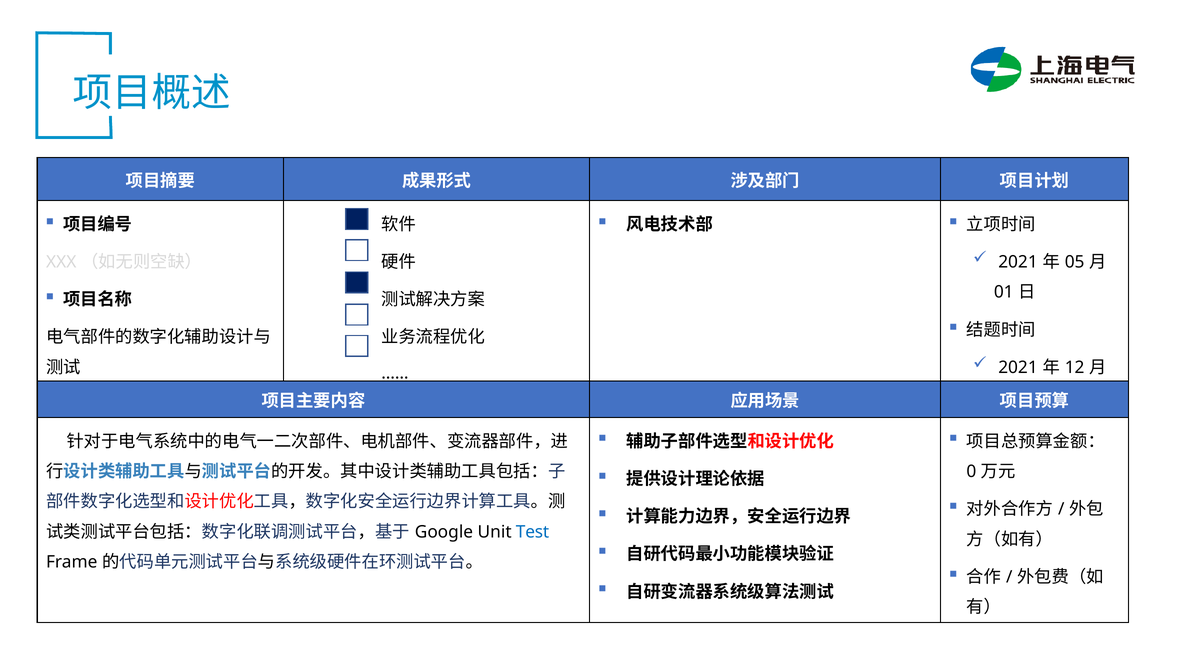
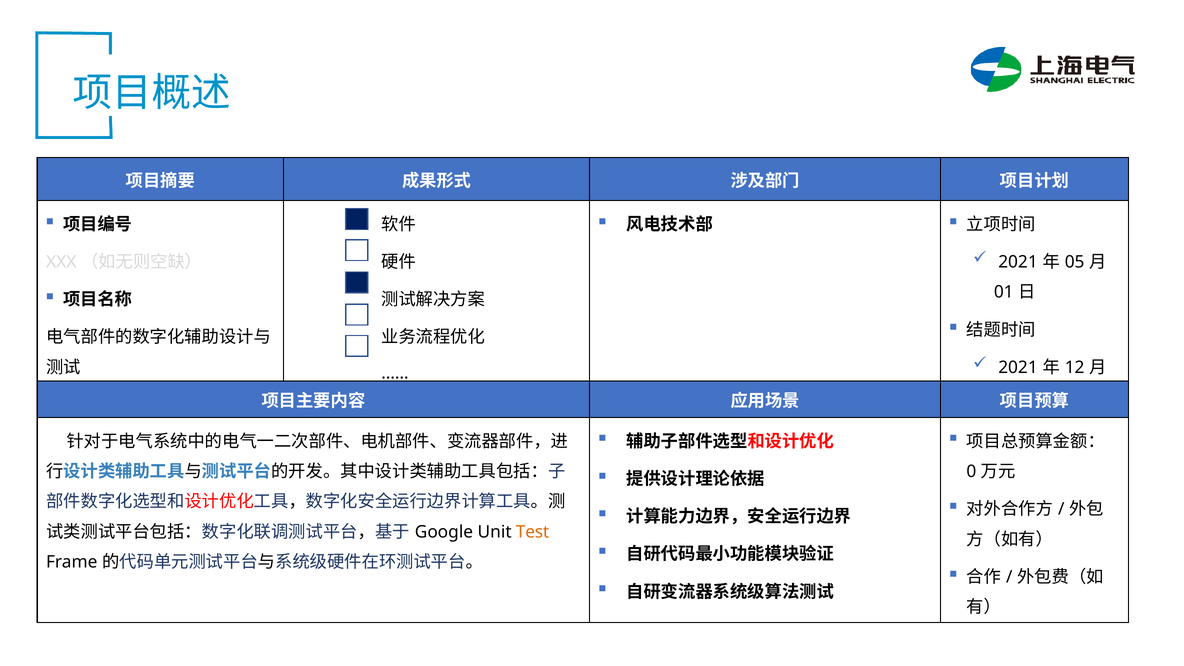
Test colour: blue -> orange (533, 532)
